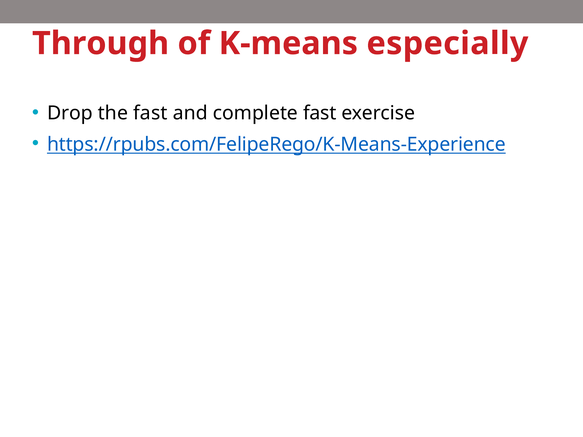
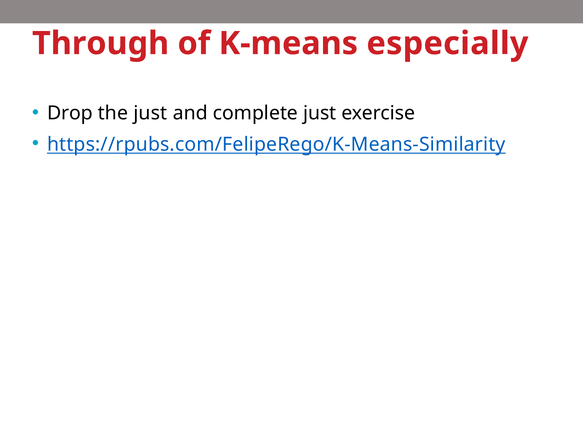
the fast: fast -> just (150, 113)
complete fast: fast -> just (320, 113)
https://rpubs.com/FelipeRego/K-Means-Experience: https://rpubs.com/FelipeRego/K-Means-Experience -> https://rpubs.com/FelipeRego/K-Means-Similarity (276, 144)
